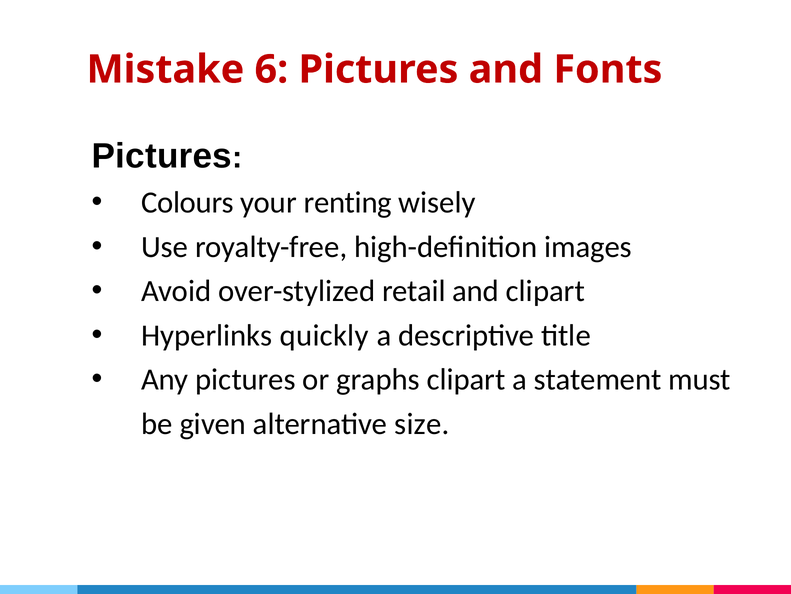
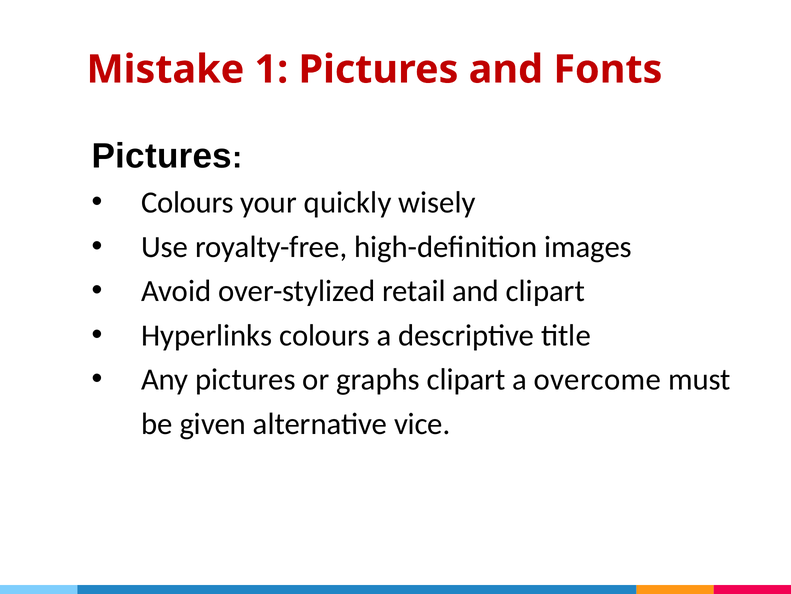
6: 6 -> 1 (271, 69)
renting: renting -> quickly (348, 203)
Hyperlinks quickly: quickly -> colours (324, 335)
statement: statement -> overcome (597, 379)
size: size -> vice (422, 423)
